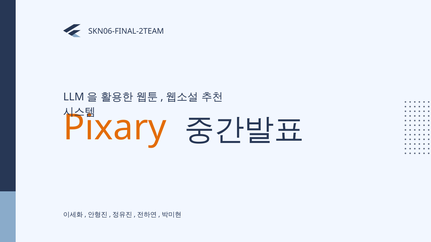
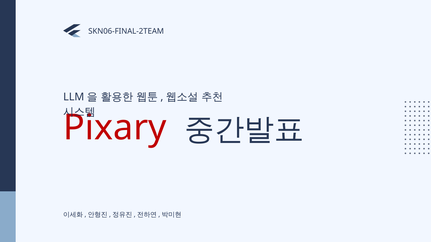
Pixary colour: orange -> red (115, 128)
